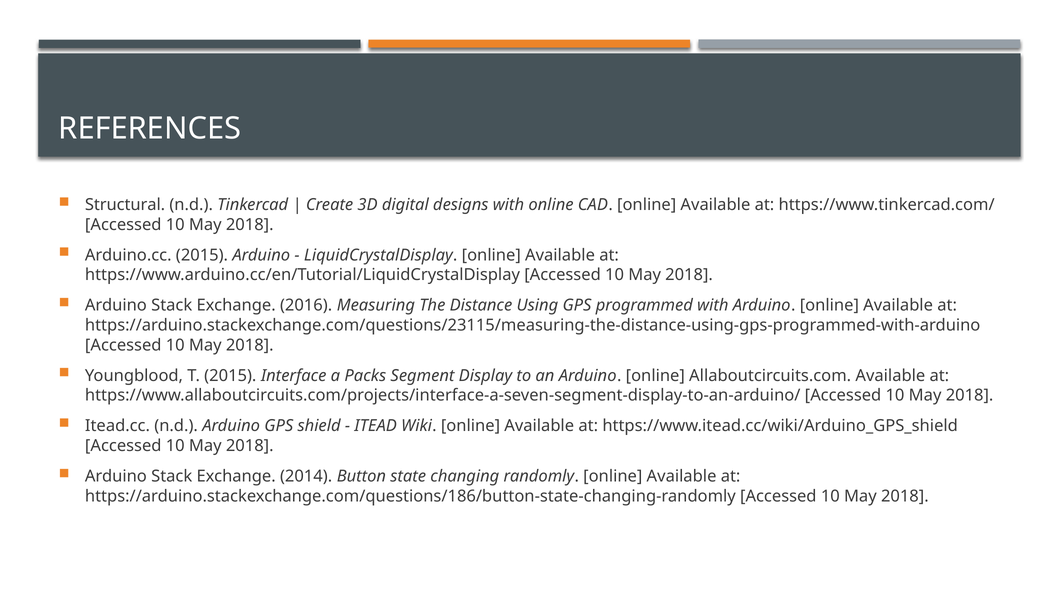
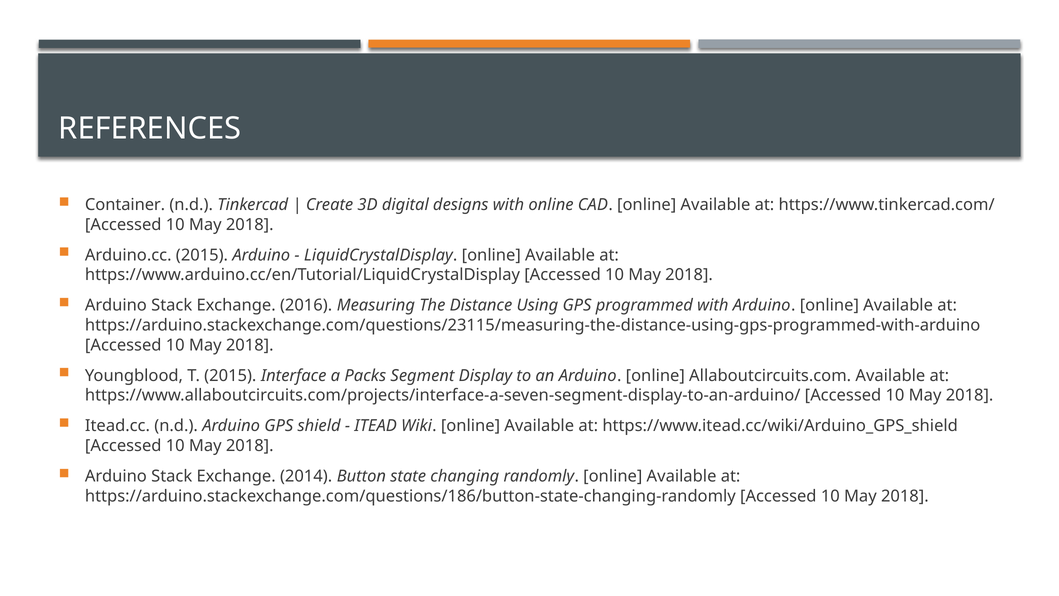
Structural: Structural -> Container (125, 205)
